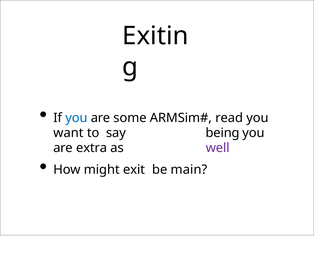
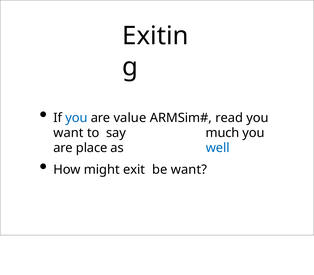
some: some -> value (130, 118)
being: being -> much (223, 133)
extra: extra -> place (92, 148)
well colour: purple -> blue (218, 148)
be main: main -> want (189, 170)
